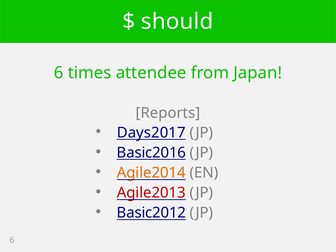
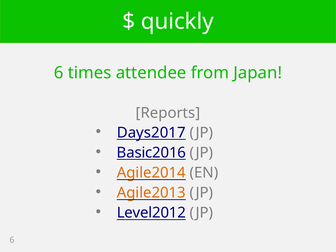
should: should -> quickly (177, 22)
Agile2013 colour: red -> orange (151, 193)
Basic2012: Basic2012 -> Level2012 (151, 213)
